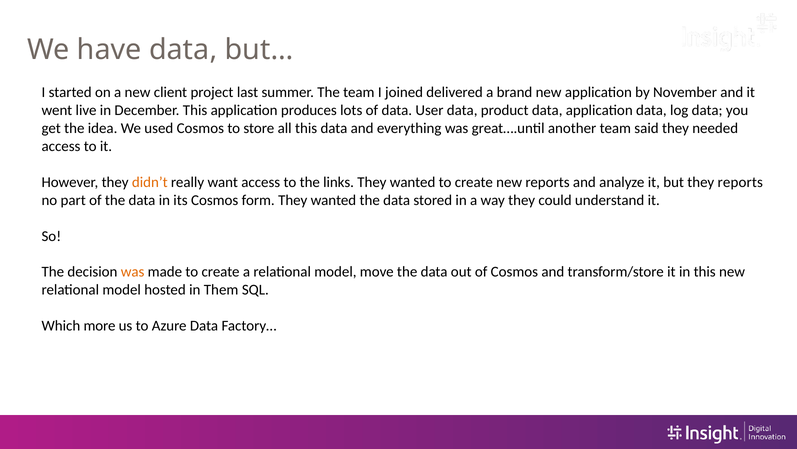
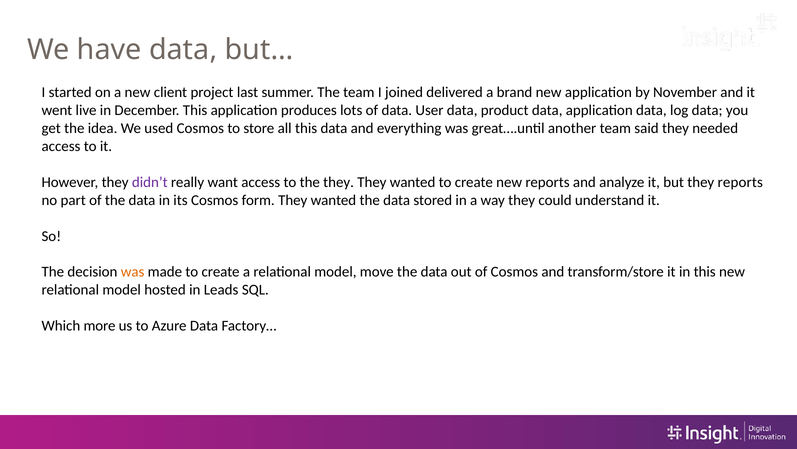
didn’t colour: orange -> purple (150, 182)
the links: links -> they (339, 182)
Them: Them -> Leads (221, 290)
